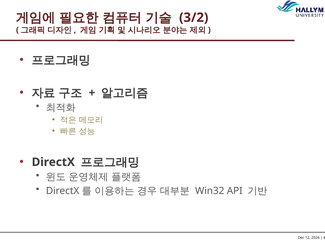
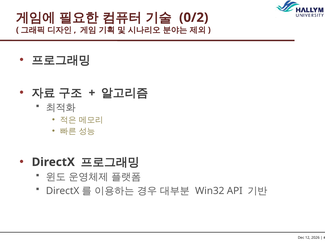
3/2: 3/2 -> 0/2 (194, 18)
